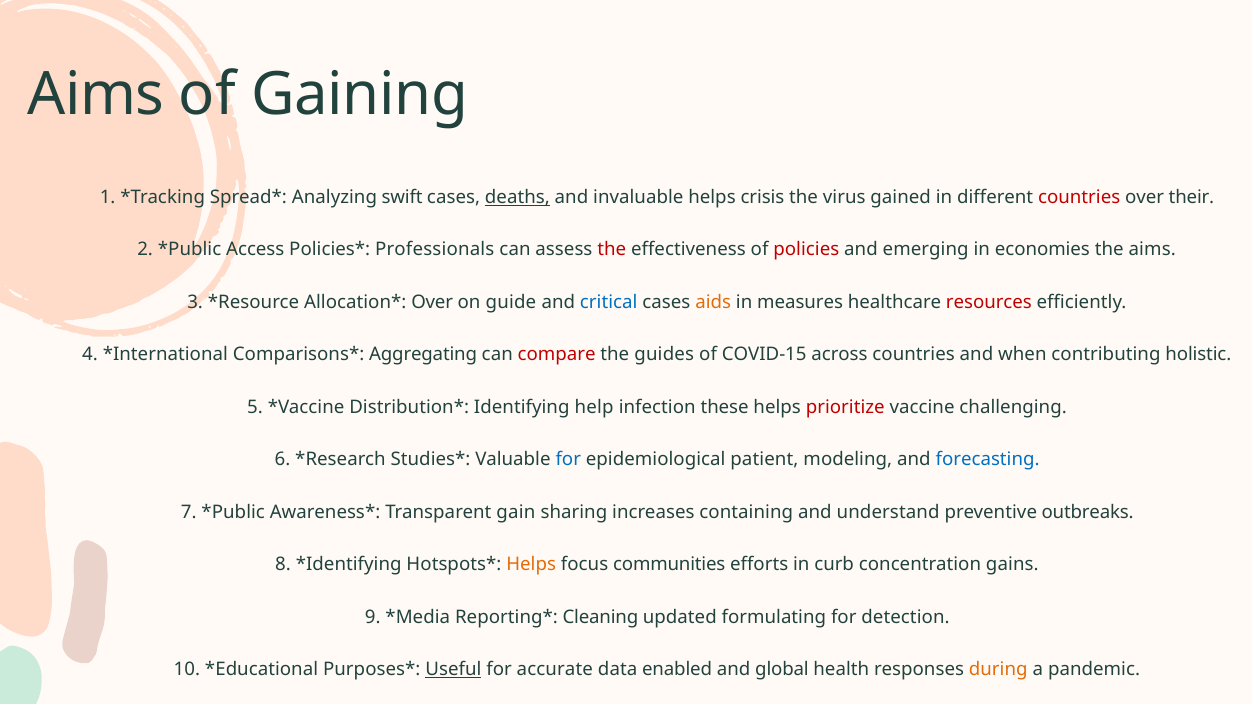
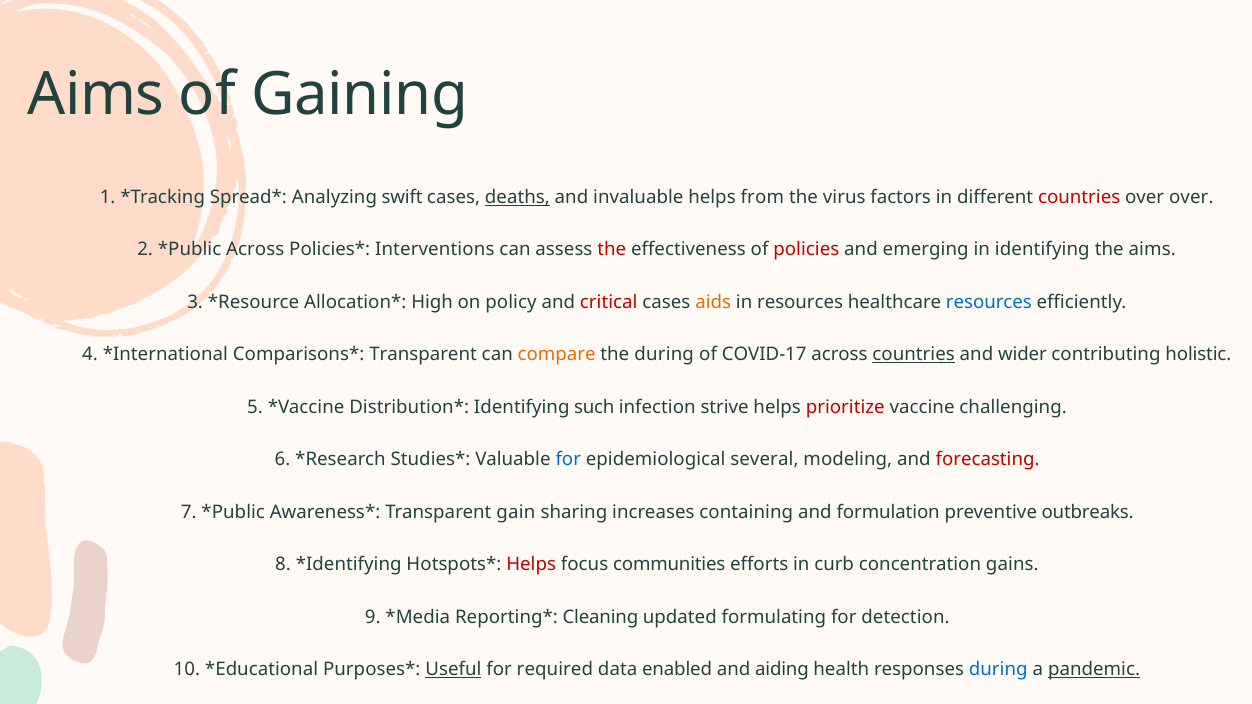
crisis: crisis -> from (762, 197)
gained: gained -> factors (901, 197)
over their: their -> over (1191, 197)
Access: Access -> Across (255, 250)
Professionals: Professionals -> Interventions (435, 250)
in economies: economies -> identifying (1042, 250)
Over: Over -> High (432, 302)
guide: guide -> policy (511, 302)
critical colour: blue -> red (609, 302)
in measures: measures -> resources (800, 302)
resources colour: red -> blue (989, 302)
Aggregating: Aggregating -> Transparent (423, 355)
compare colour: red -> orange (557, 355)
the guides: guides -> during (664, 355)
COVID-15: COVID-15 -> COVID-17 (764, 355)
countries underline: none -> present (914, 355)
when: when -> wider (1022, 355)
help: help -> such (594, 407)
these: these -> strive (725, 407)
patient: patient -> several (764, 460)
forecasting colour: blue -> red (988, 460)
understand: understand -> formulation (888, 512)
Helps colour: orange -> red (531, 565)
accurate: accurate -> required (555, 670)
global: global -> aiding (782, 670)
during colour: orange -> blue (998, 670)
pandemic underline: none -> present (1094, 670)
